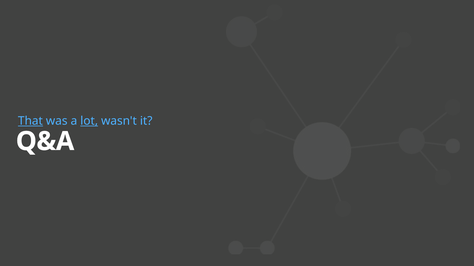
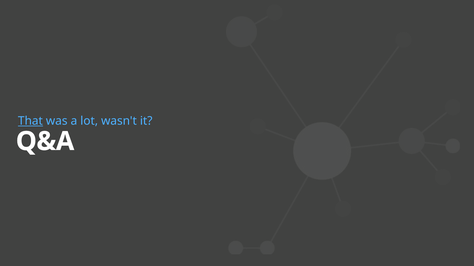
lot underline: present -> none (89, 121)
